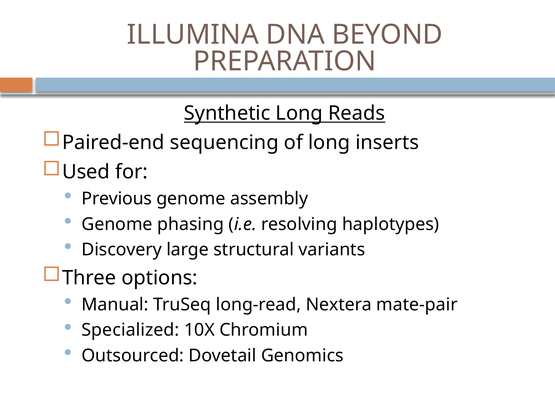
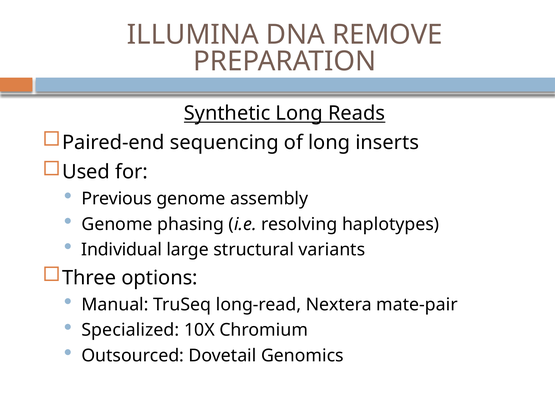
BEYOND: BEYOND -> REMOVE (387, 35)
Discovery: Discovery -> Individual (122, 250)
